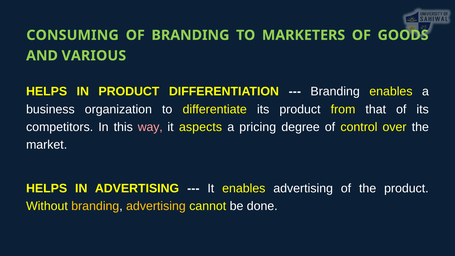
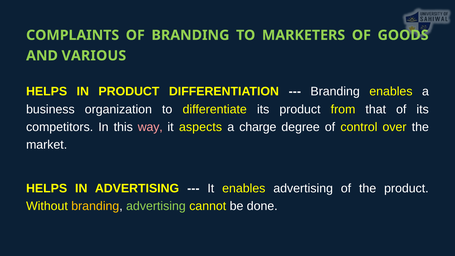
CONSUMING: CONSUMING -> COMPLAINTS (73, 35)
pricing: pricing -> charge (258, 127)
advertising colour: yellow -> light green (156, 206)
